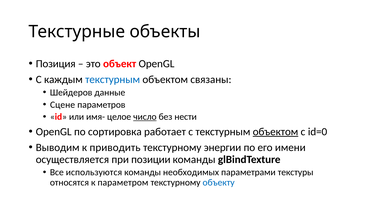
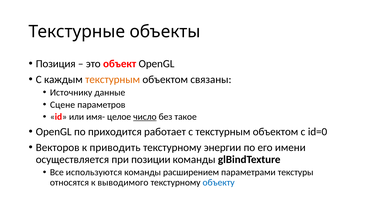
текстурным colour: blue -> orange (113, 80)
Шейдеров: Шейдеров -> Источнику (71, 93)
нести: нести -> такое (186, 117)
сортировка: сортировка -> приходится (115, 132)
объектом underline: present -> none (275, 132)
Выводим: Выводим -> Векторов (58, 148)
необходимых: необходимых -> расширением (191, 172)
параметром: параметром -> выводимого (123, 183)
